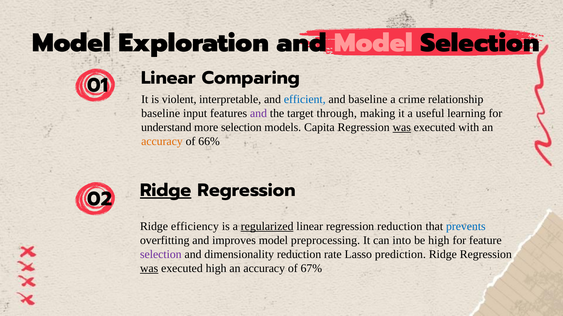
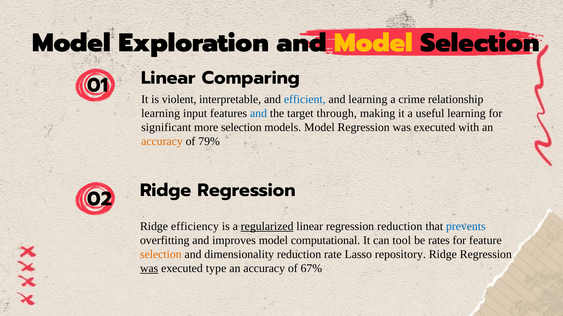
Model colour: pink -> yellow (374, 43)
and baseline: baseline -> learning (368, 100)
baseline: baseline -> learning (161, 114)
and colour: purple -> blue (259, 114)
understand: understand -> significant (166, 128)
models Capita: Capita -> Model (319, 128)
was underline: present -> none (402, 128)
66%: 66% -> 79% (209, 142)
Ridge underline: present -> none (166, 191)
preprocessing: preprocessing -> computational (326, 241)
into: into -> tool (402, 241)
be high: high -> rates (439, 241)
selection colour: purple -> orange (161, 255)
prediction: prediction -> repository (400, 255)
executed high: high -> type (216, 269)
